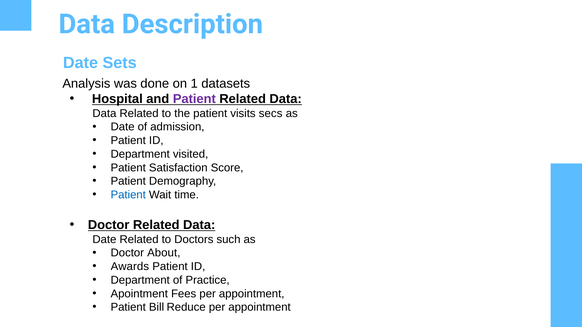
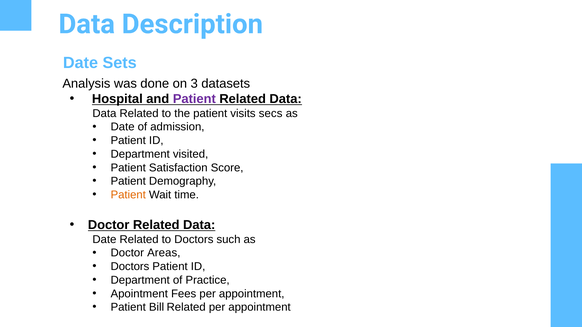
1: 1 -> 3 (194, 84)
Patient colour: blue -> orange (128, 195)
About: About -> Areas (164, 253)
Awards: Awards -> Doctors (130, 267)
Bill Reduce: Reduce -> Related (186, 308)
